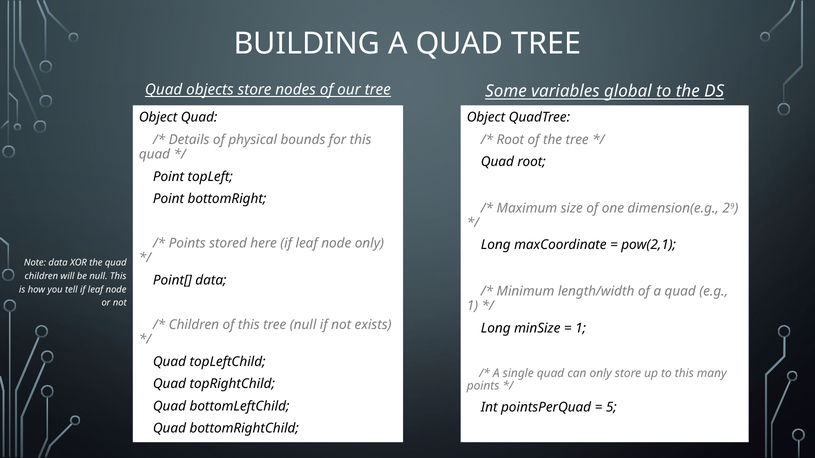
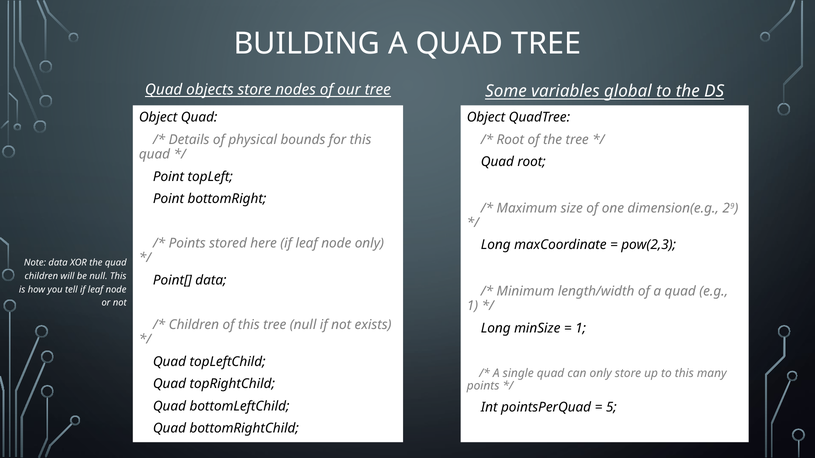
pow(2,1: pow(2,1 -> pow(2,3 (649, 245)
